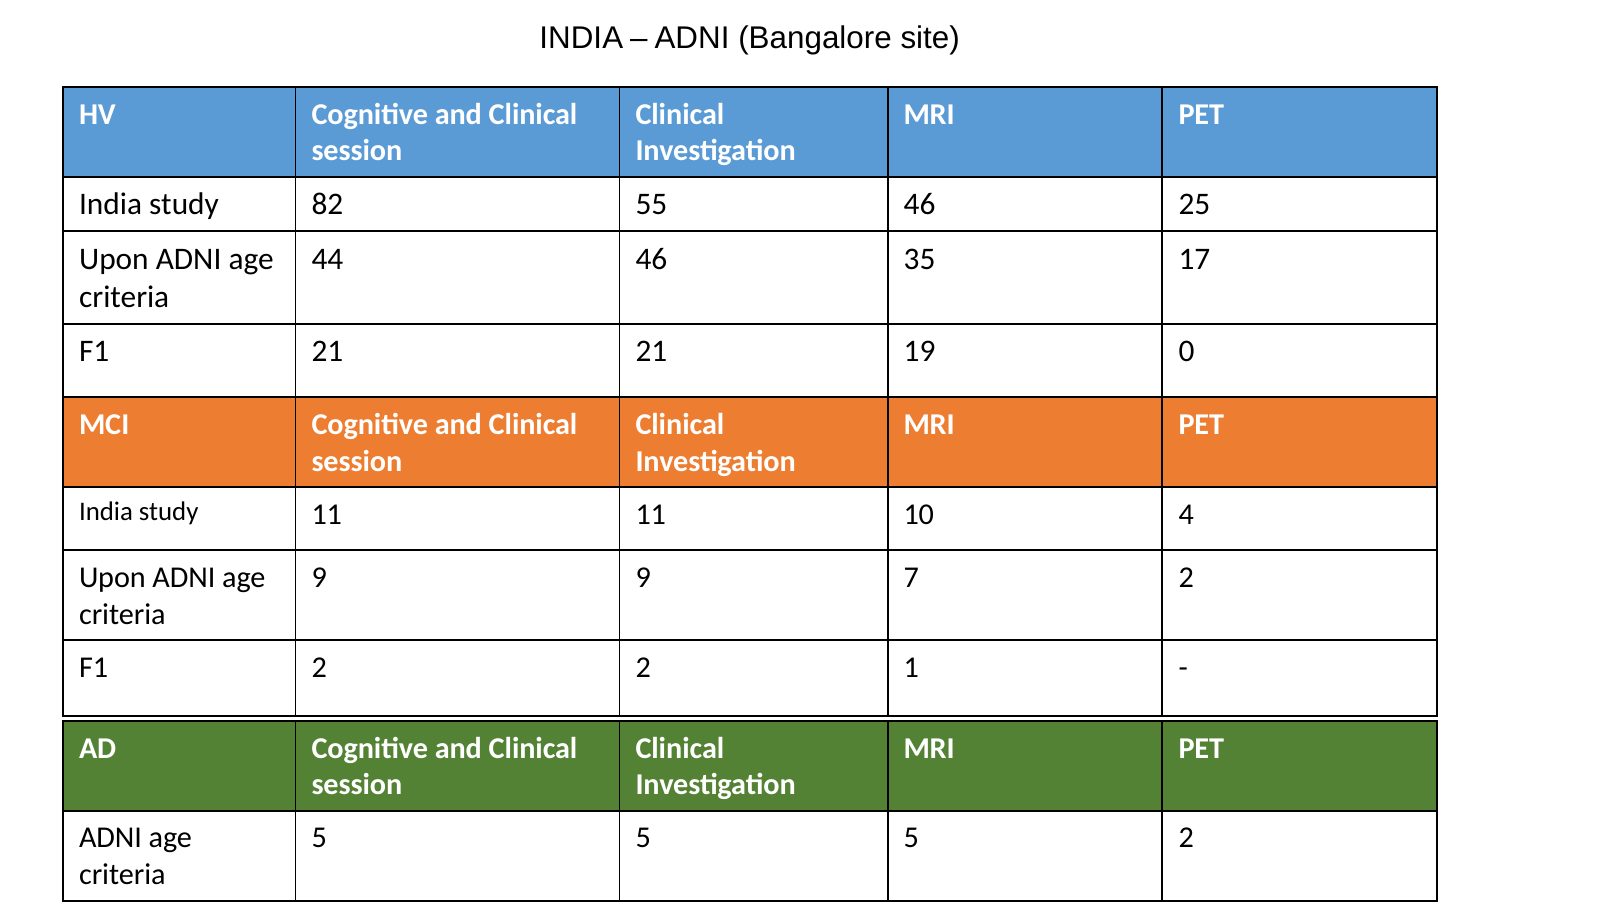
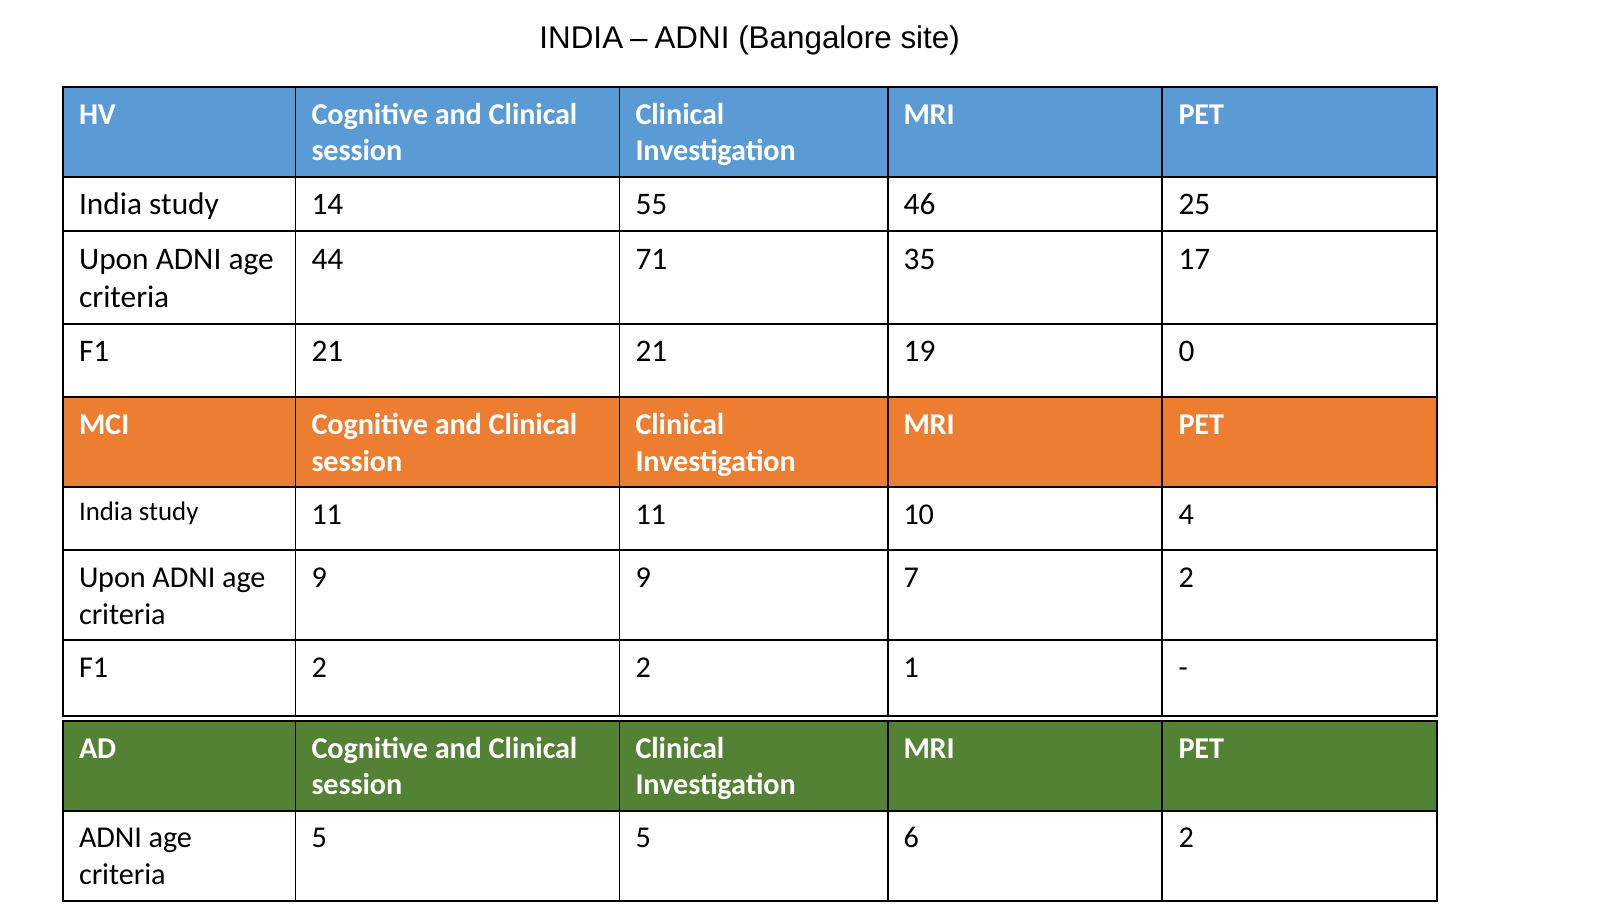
82: 82 -> 14 (327, 205)
44 46: 46 -> 71 (651, 259)
5 5 5: 5 -> 6 (911, 838)
